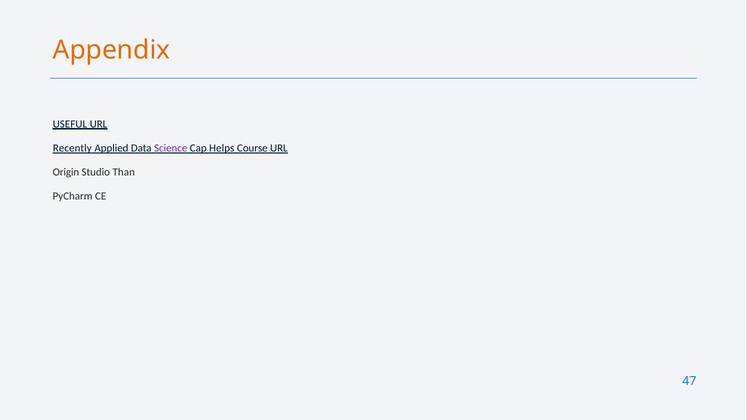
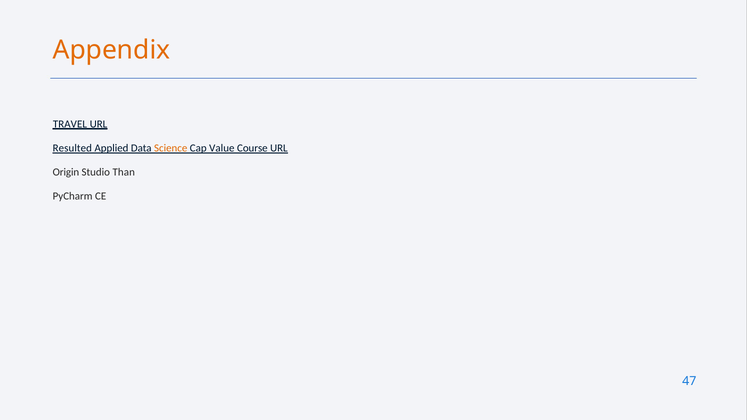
USEFUL: USEFUL -> TRAVEL (70, 124)
Recently: Recently -> Resulted (72, 148)
Science colour: purple -> orange (171, 148)
Helps: Helps -> Value (222, 148)
